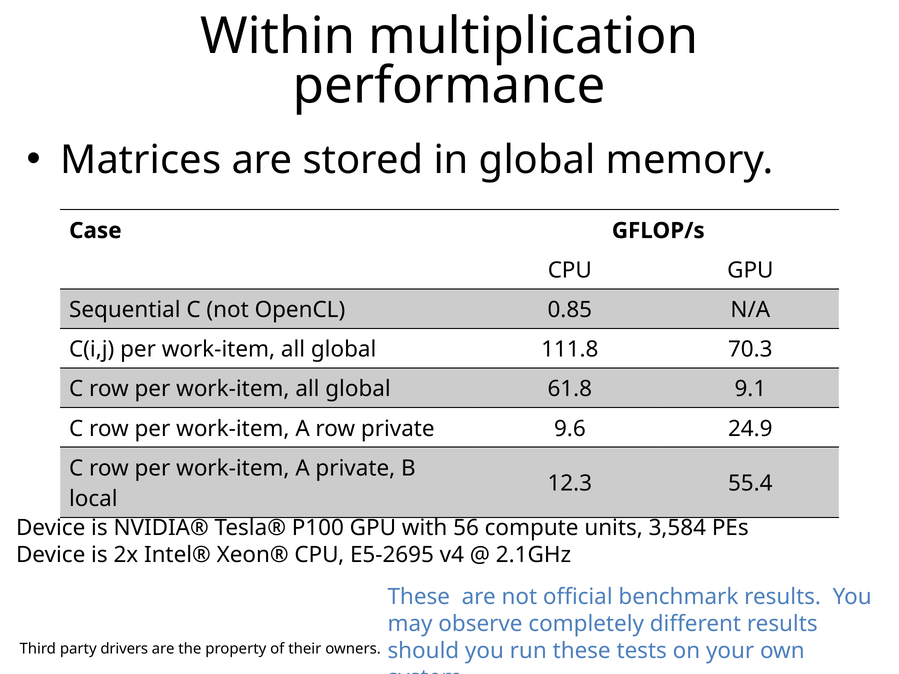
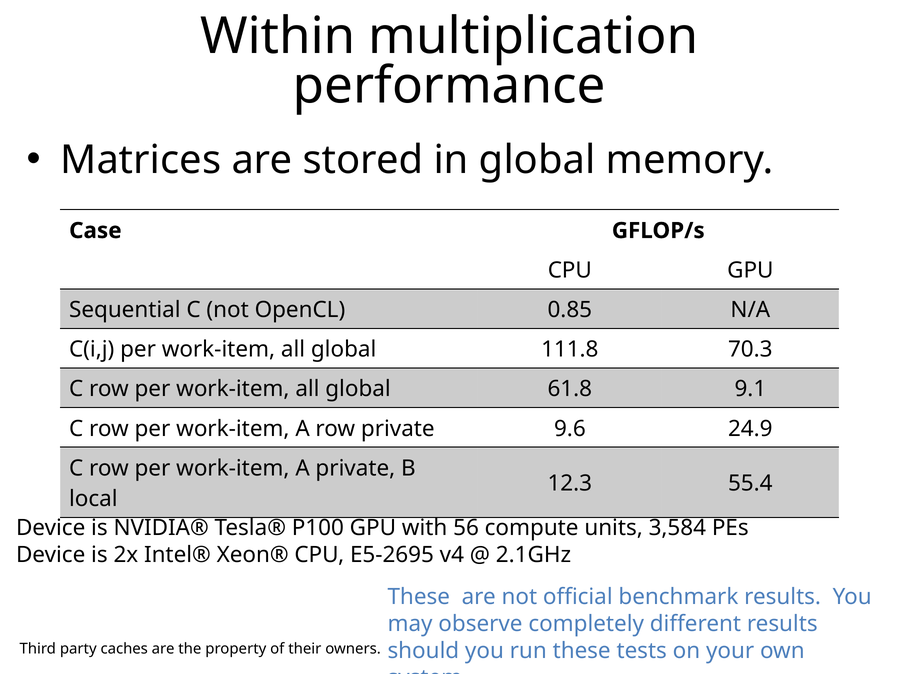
drivers: drivers -> caches (124, 649)
